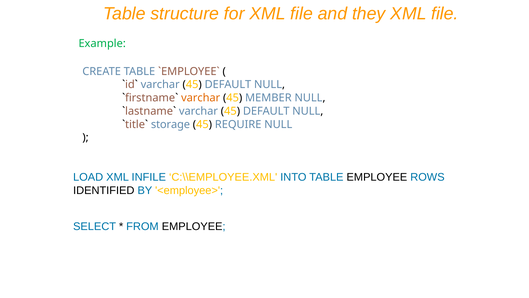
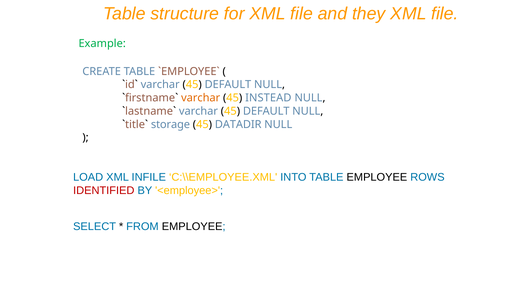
MEMBER: MEMBER -> INSTEAD (268, 98)
REQUIRE: REQUIRE -> DATADIR (238, 124)
IDENTIFIED colour: black -> red (104, 190)
